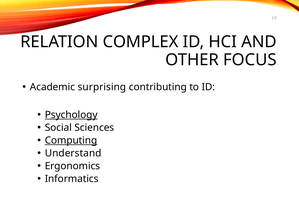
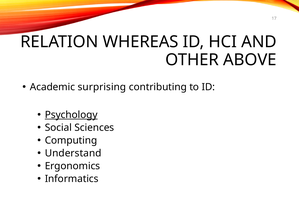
COMPLEX: COMPLEX -> WHEREAS (141, 42)
FOCUS: FOCUS -> ABOVE (250, 60)
Computing underline: present -> none (71, 141)
